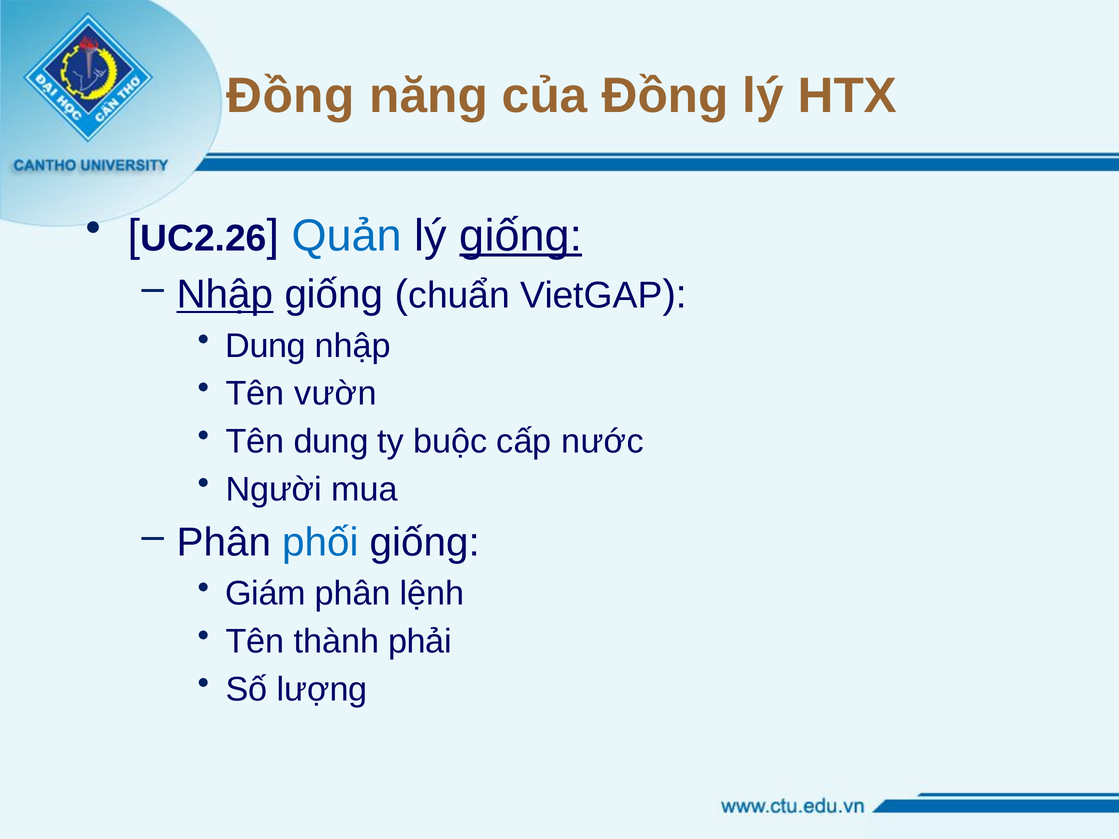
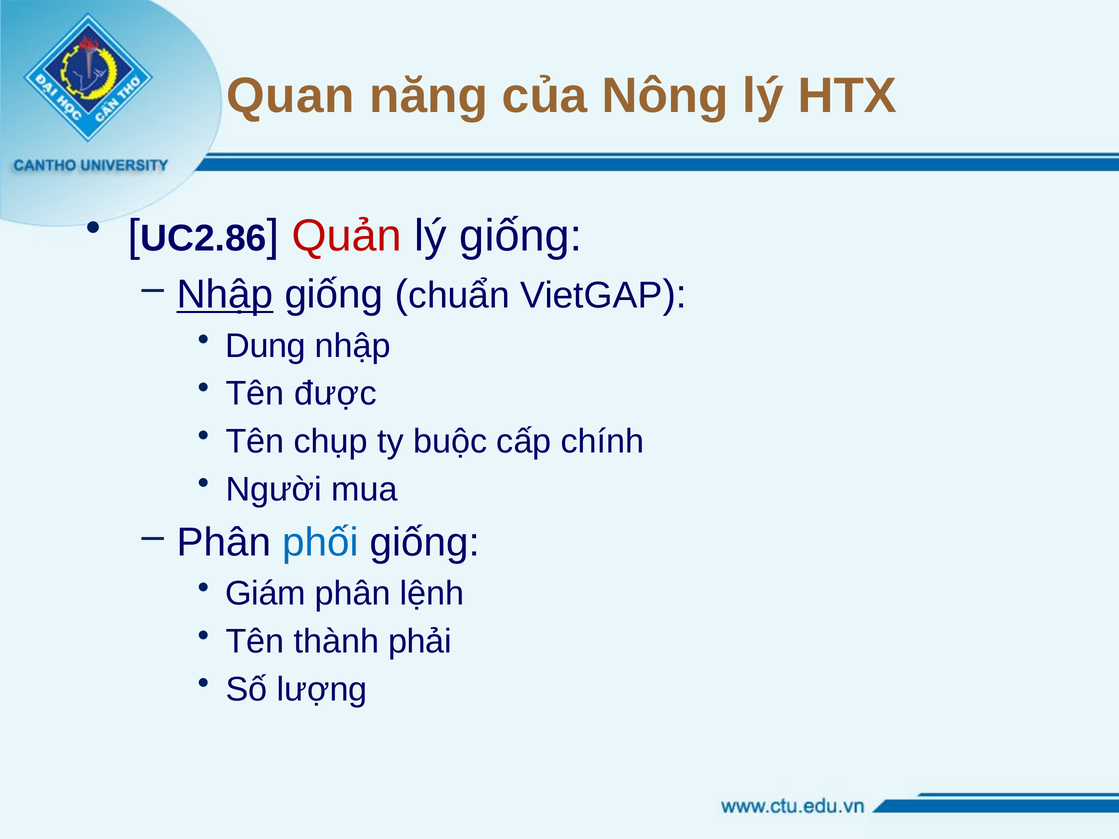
Đồng: Đồng -> Quan (290, 96)
của Đồng: Đồng -> Nông (665, 96)
UC2.26: UC2.26 -> UC2.86 (203, 238)
Quản colour: blue -> red (347, 236)
giống underline: present -> none (521, 236)
vườn: vườn -> được (335, 394)
Tên dung: dung -> chụp (331, 442)
nước: nước -> chính (603, 442)
